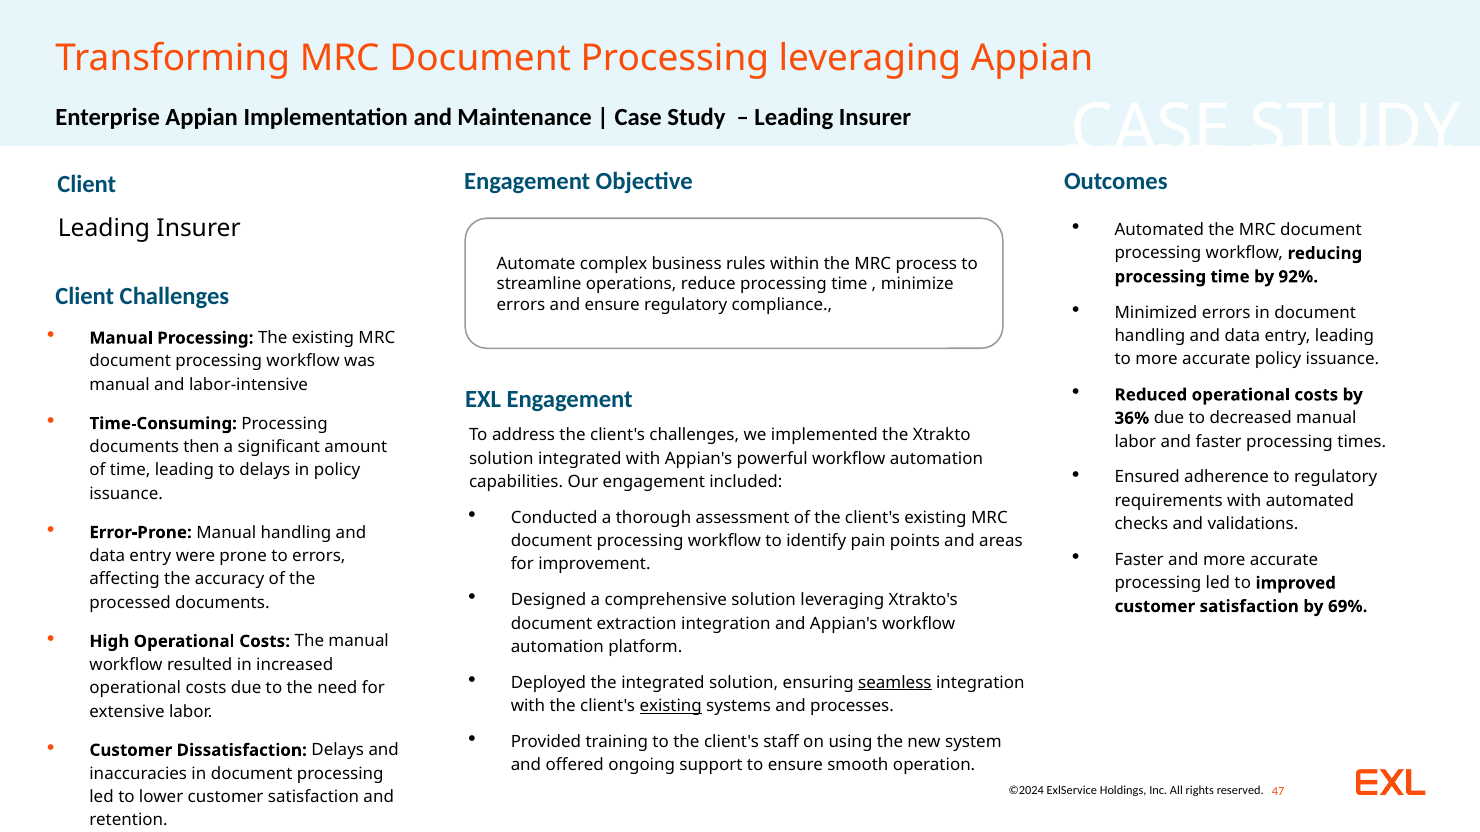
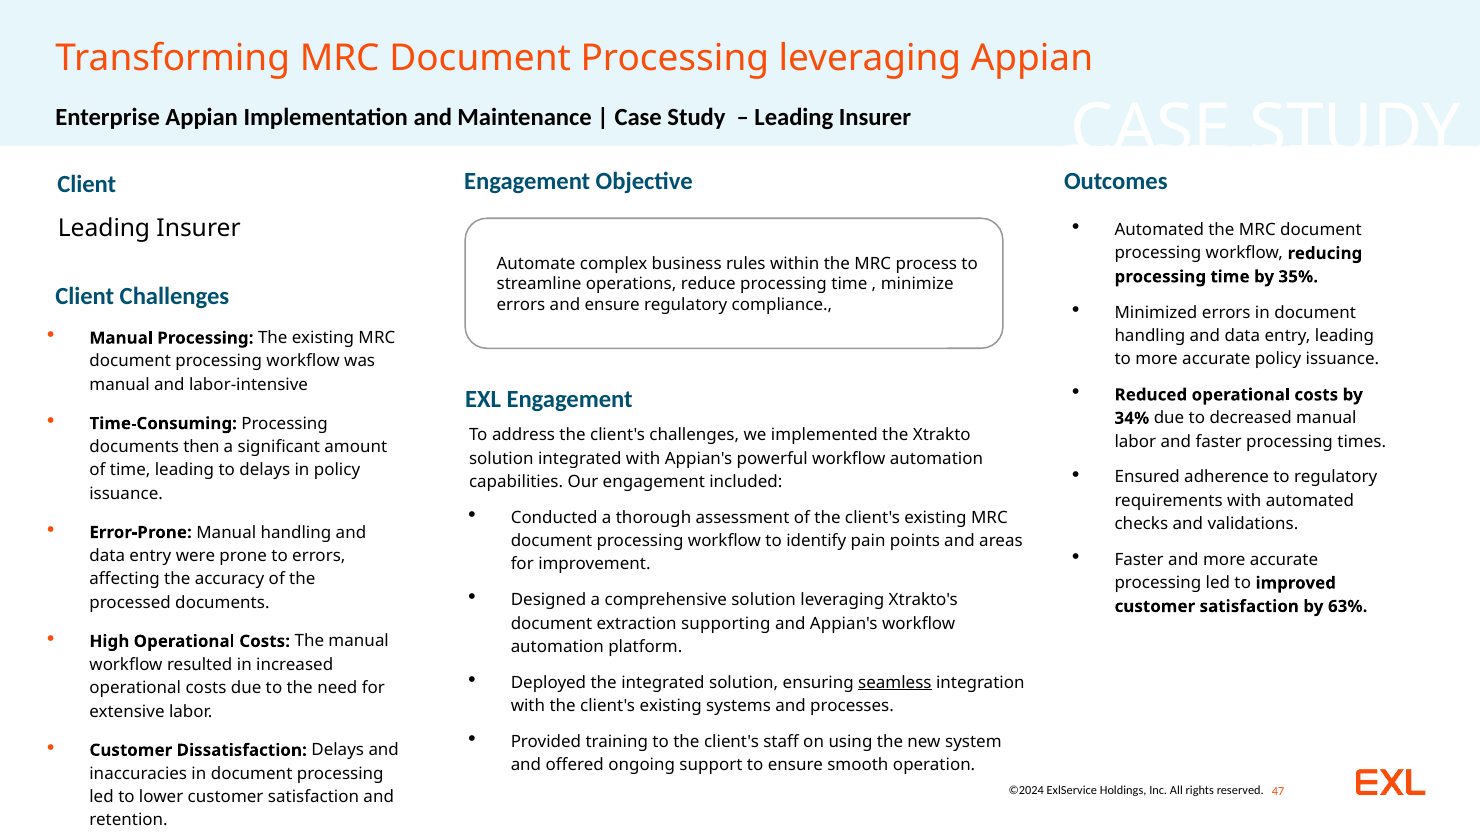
92%: 92% -> 35% (1298, 277)
36%: 36% -> 34% (1132, 418)
69%: 69% -> 63% (1348, 607)
extraction integration: integration -> supporting (726, 624)
existing underline: present -> none (671, 706)
